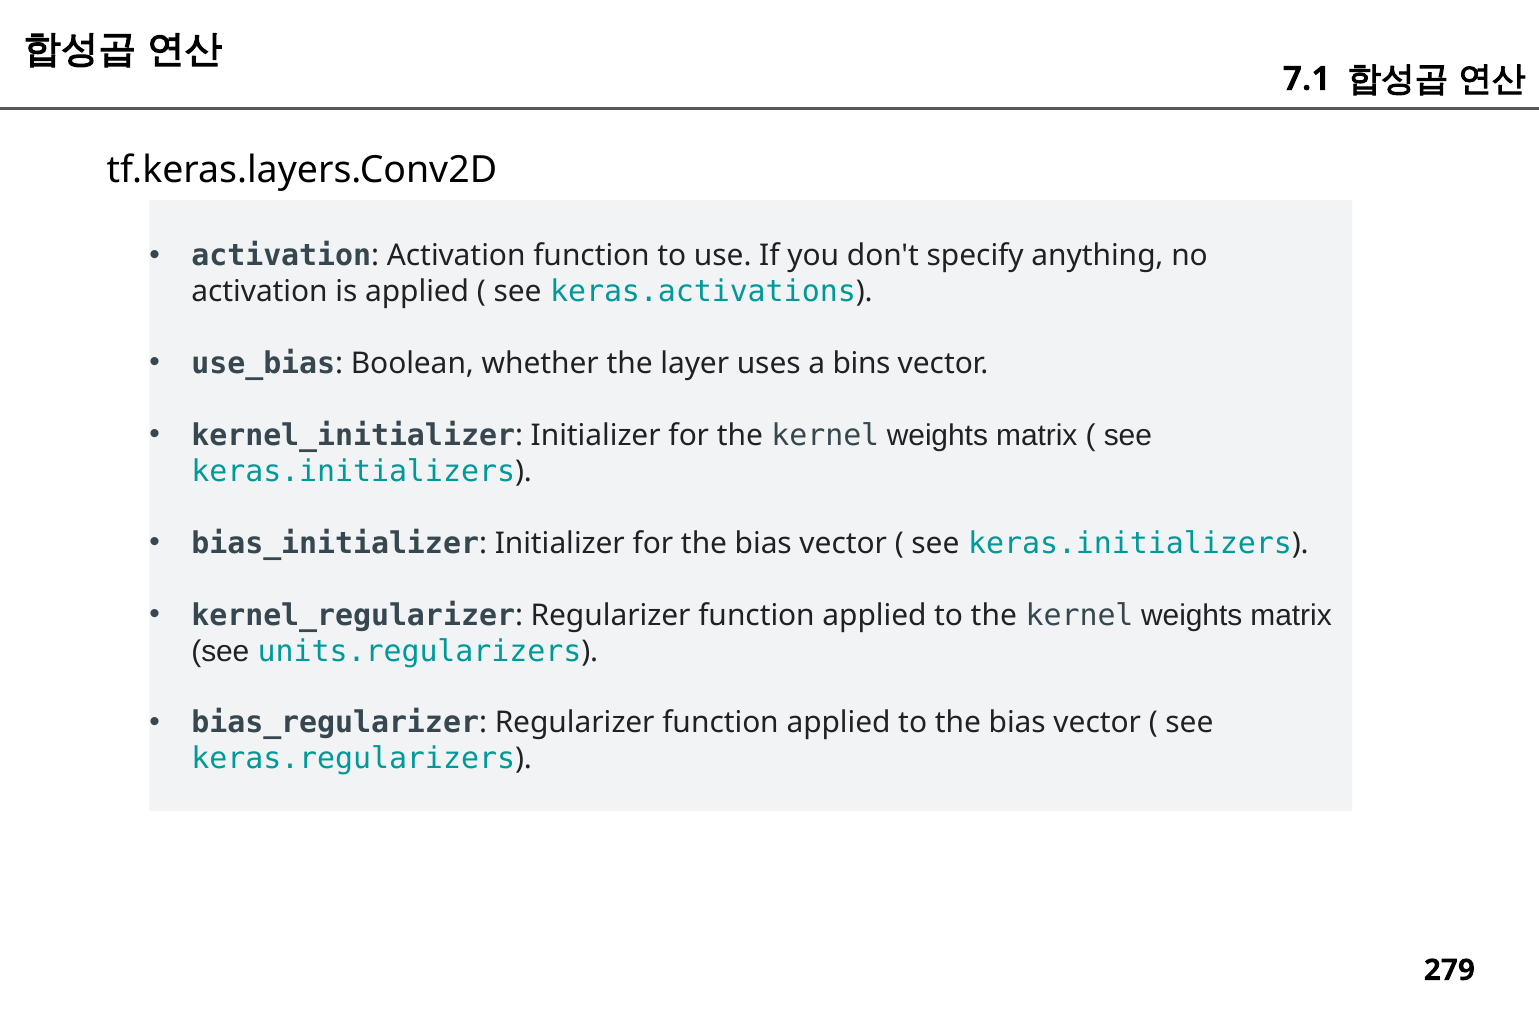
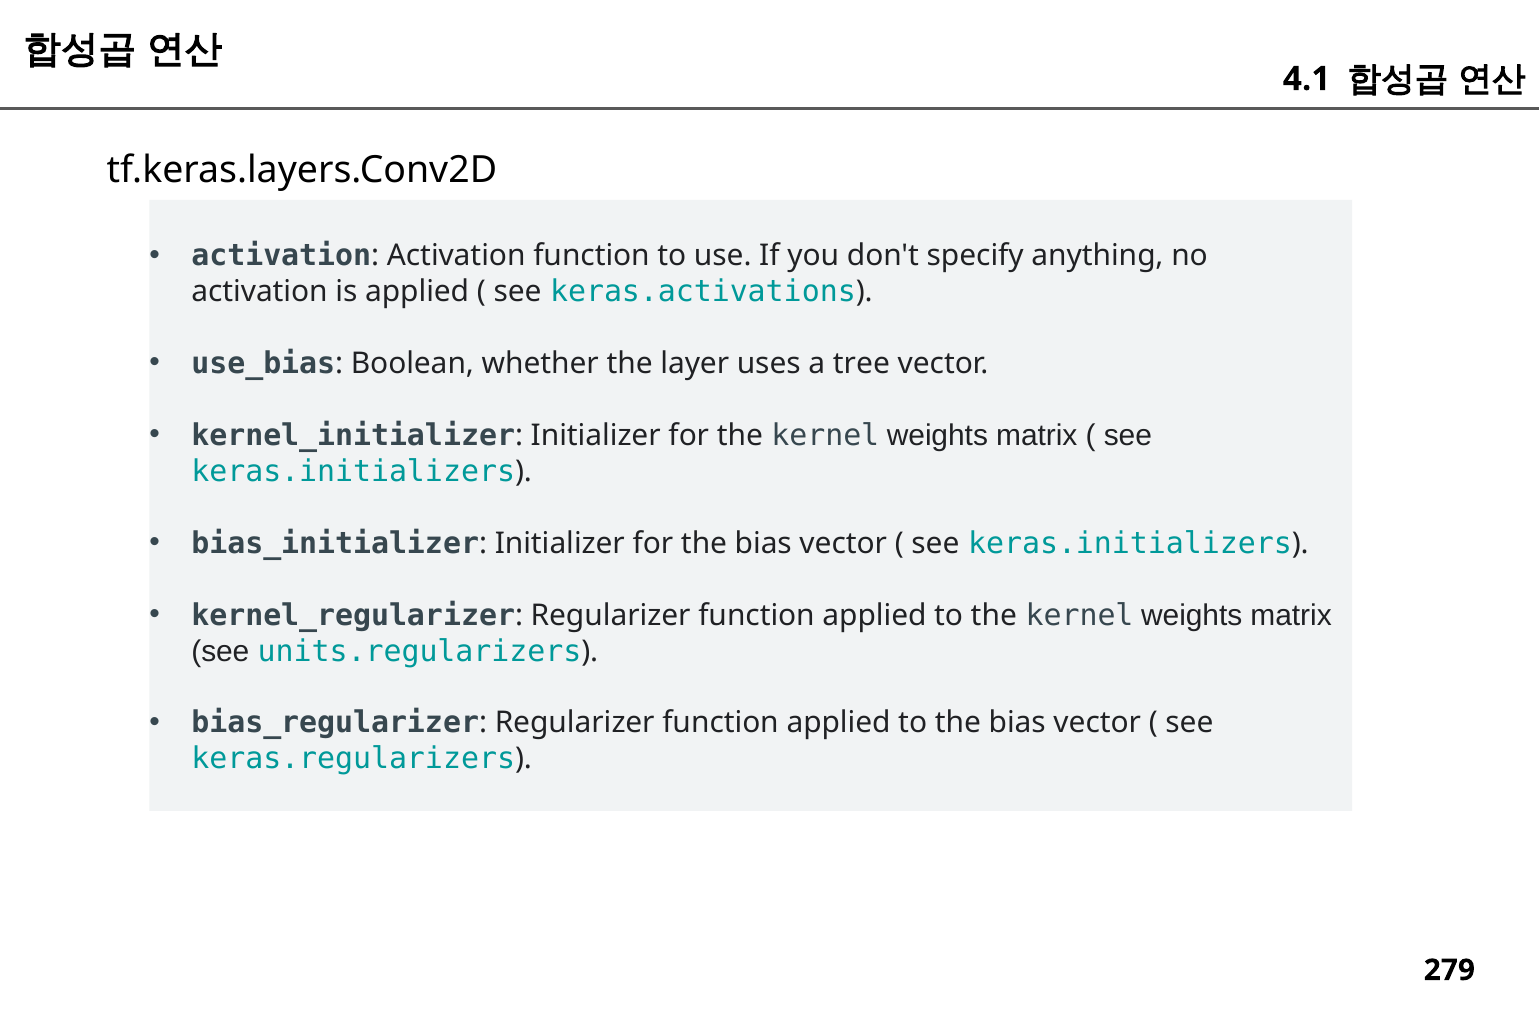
7.1: 7.1 -> 4.1 (1307, 79)
bins: bins -> tree (861, 364)
